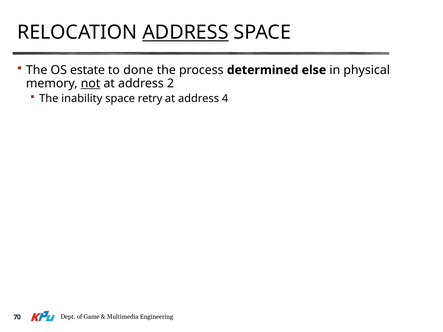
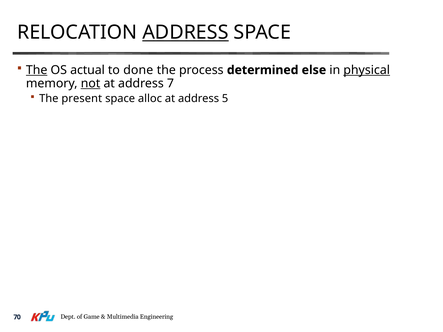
The underline: none -> present (37, 70)
estate: estate -> actual (87, 70)
physical underline: none -> present (367, 70)
2: 2 -> 7 (170, 83)
inability: inability -> present (82, 98)
retry: retry -> alloc (150, 98)
4: 4 -> 5 (225, 98)
